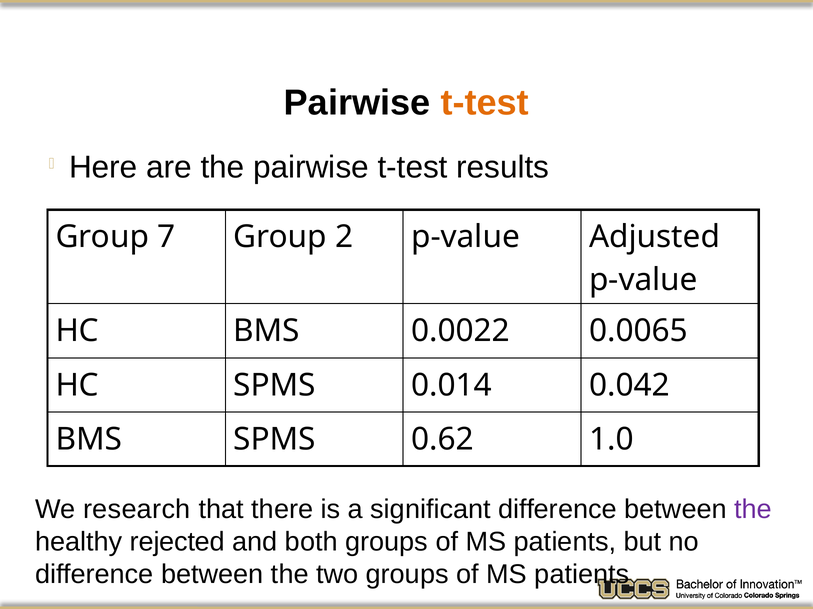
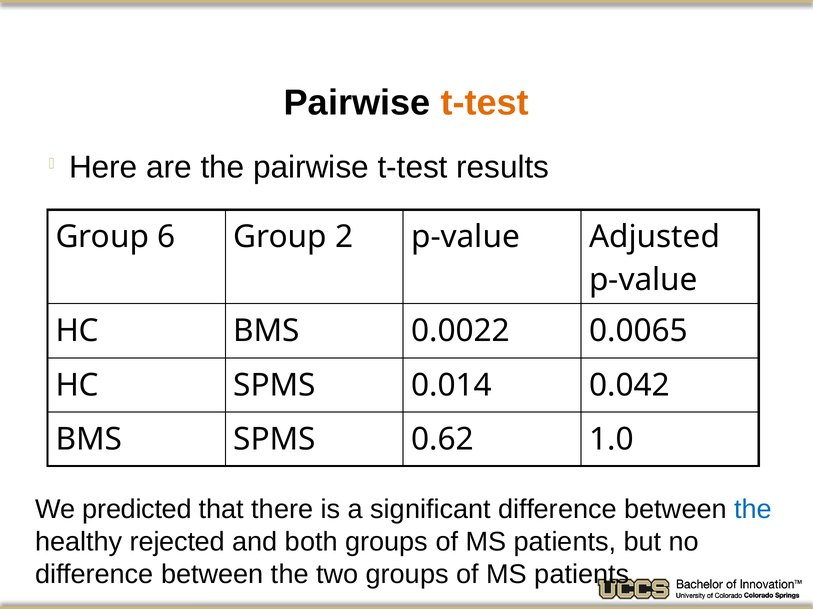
7: 7 -> 6 (166, 237)
research: research -> predicted (137, 510)
the colour: purple -> blue (753, 510)
